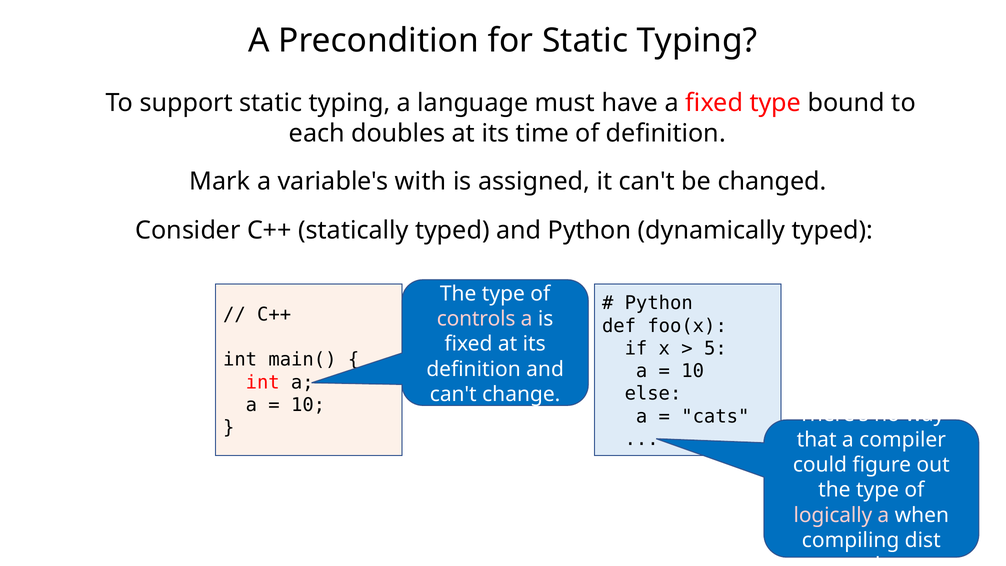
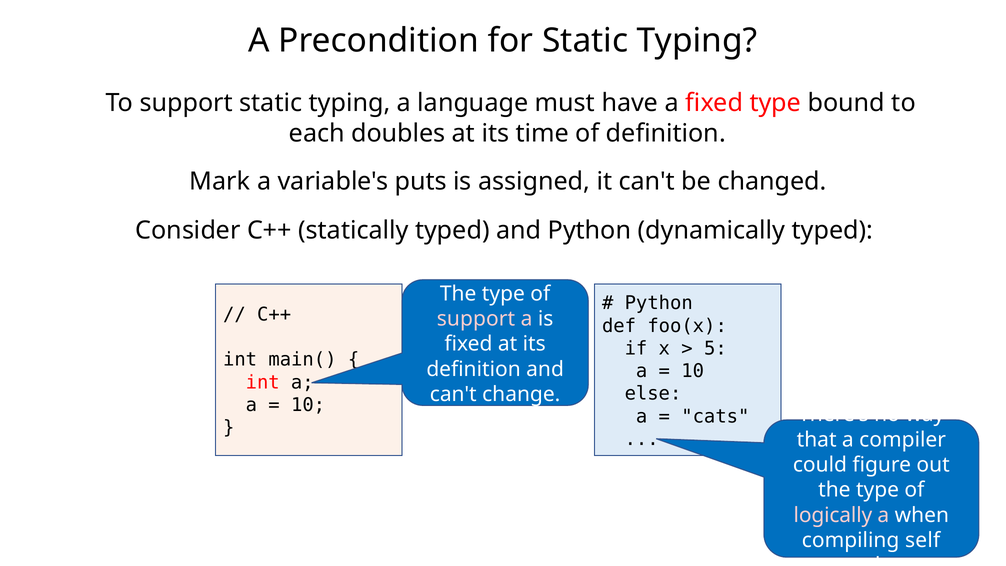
with: with -> puts (421, 181)
controls: controls -> support (476, 319)
dist: dist -> self (923, 540)
